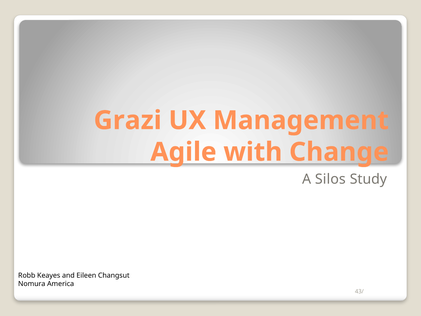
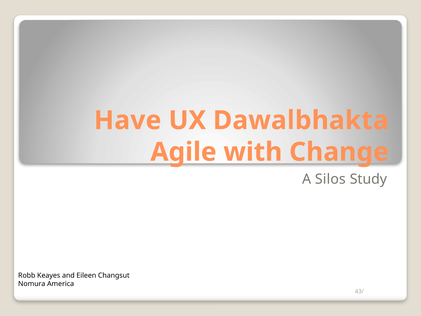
Grazi: Grazi -> Have (128, 120)
Management: Management -> Dawalbhakta (301, 120)
